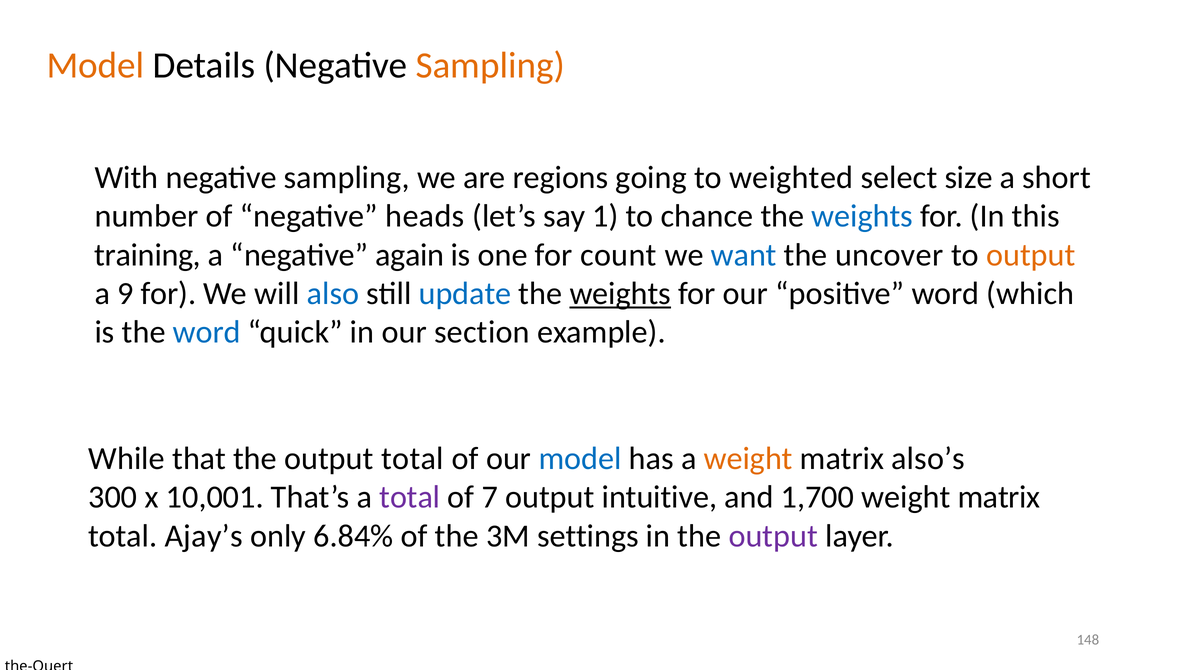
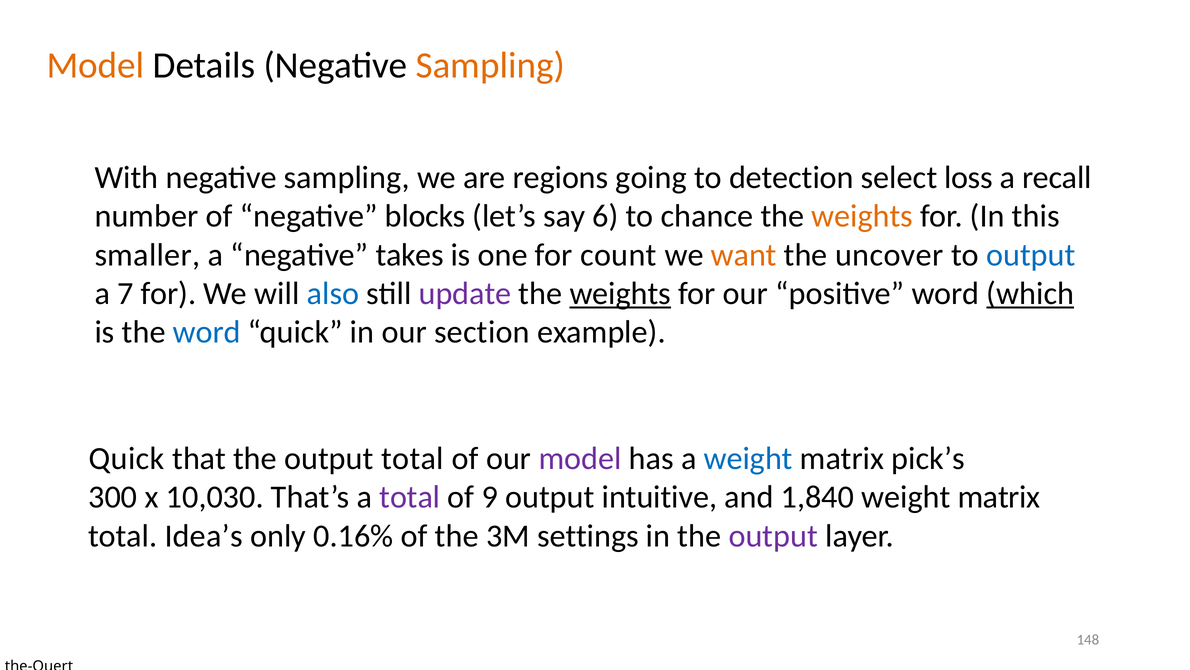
weighted: weighted -> detection (791, 177)
size: size -> loss (969, 177)
short: short -> recall (1057, 177)
heads: heads -> blocks (425, 216)
1: 1 -> 6 (606, 216)
weights colour: blue -> orange (862, 216)
training: training -> smaller (147, 255)
again: again -> takes (410, 255)
want colour: blue -> orange (744, 255)
output colour: orange -> blue (1031, 255)
9: 9 -> 7 (125, 293)
update colour: blue -> purple (465, 293)
which underline: none -> present (1030, 293)
While: While -> Quick (127, 458)
model colour: blue -> purple (580, 458)
weight colour: orange -> blue (748, 458)
also’s: also’s -> pick’s (928, 458)
10,001: 10,001 -> 10,030 (215, 497)
7: 7 -> 9 (490, 497)
1,700: 1,700 -> 1,840 (817, 497)
Ajay’s: Ajay’s -> Idea’s (204, 536)
6.84%: 6.84% -> 0.16% (353, 536)
